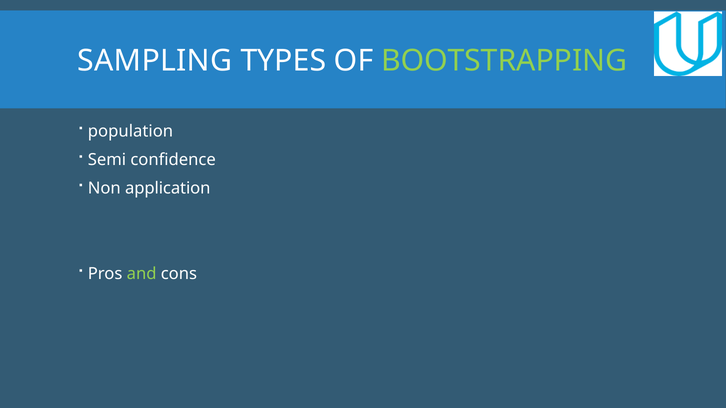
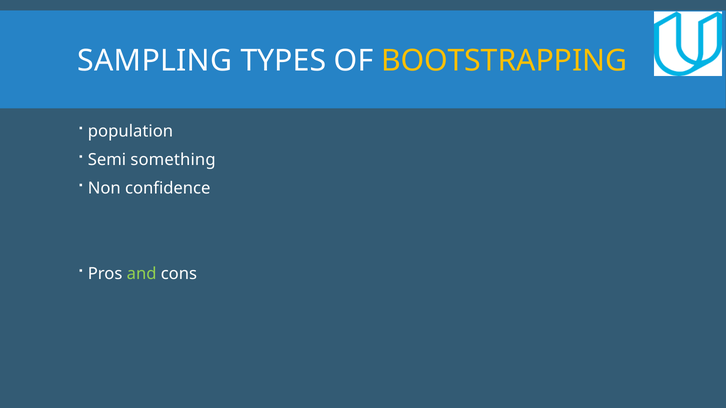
BOOTSTRAPPING colour: light green -> yellow (504, 61)
confidence: confidence -> something (173, 160)
application: application -> confidence (168, 188)
